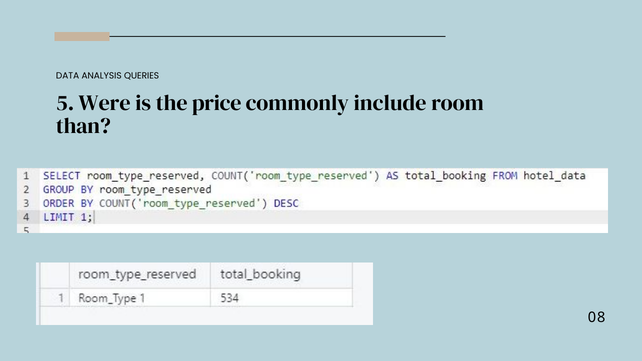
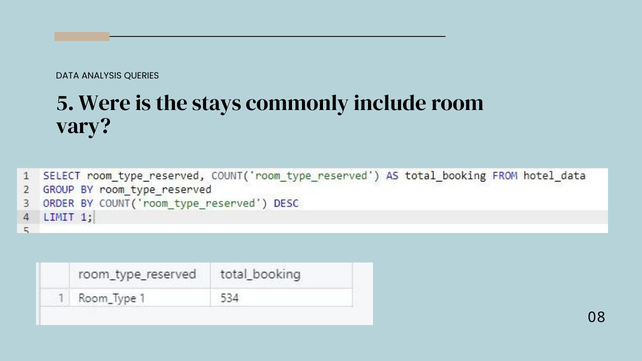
price: price -> stays (217, 103)
than: than -> vary (83, 126)
